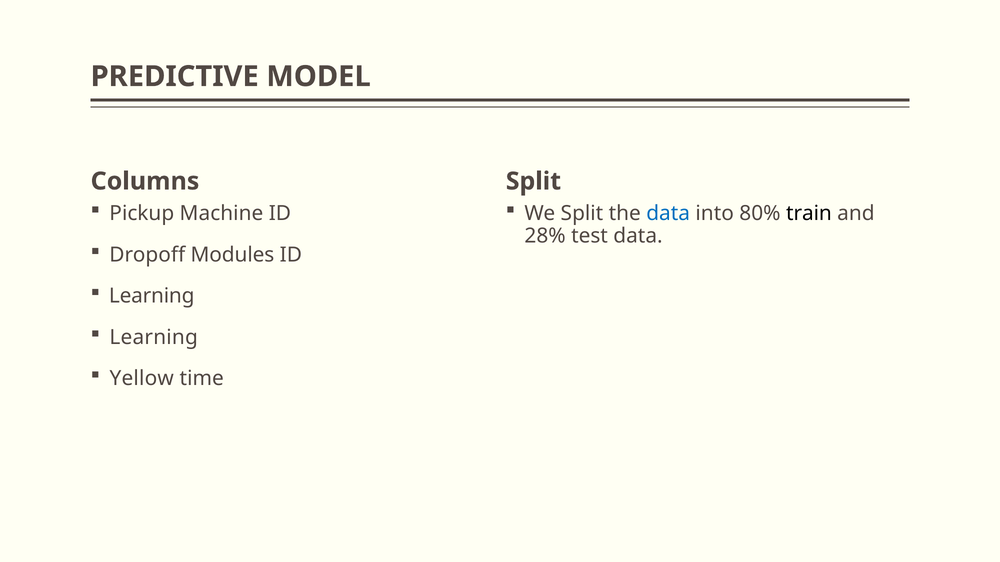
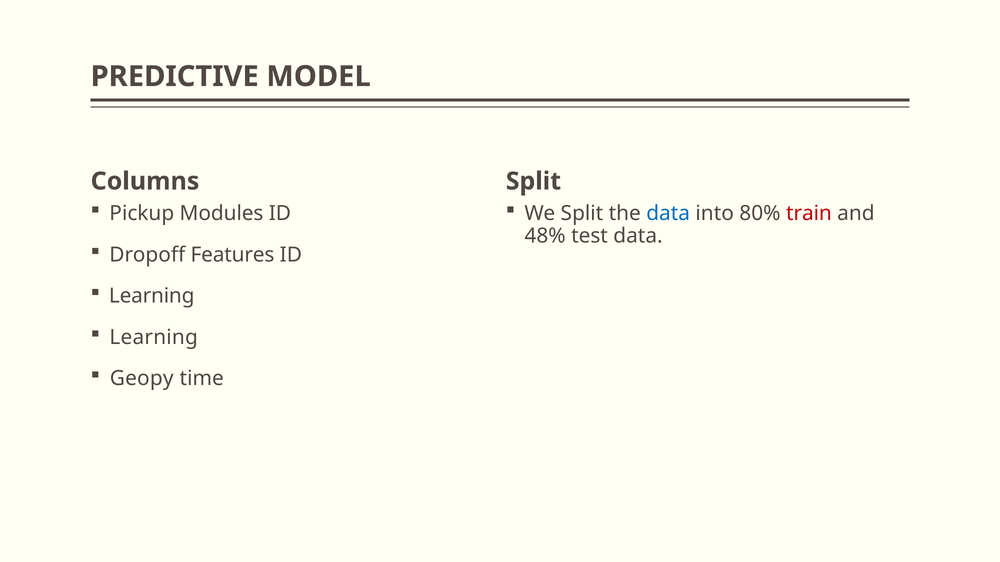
Machine: Machine -> Modules (222, 214)
train colour: black -> red (809, 214)
28%: 28% -> 48% (545, 236)
Modules: Modules -> Features (232, 255)
Yellow: Yellow -> Geopy (142, 379)
